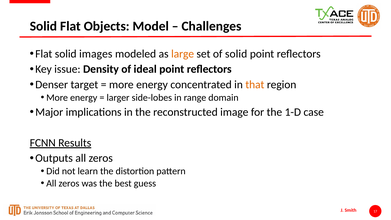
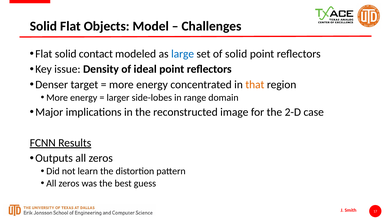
images: images -> contact (96, 54)
large colour: orange -> blue (183, 54)
1-D: 1-D -> 2-D (293, 112)
